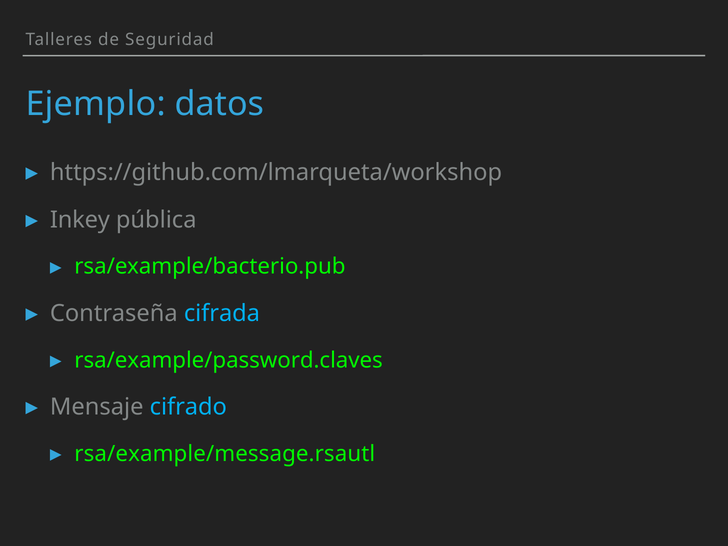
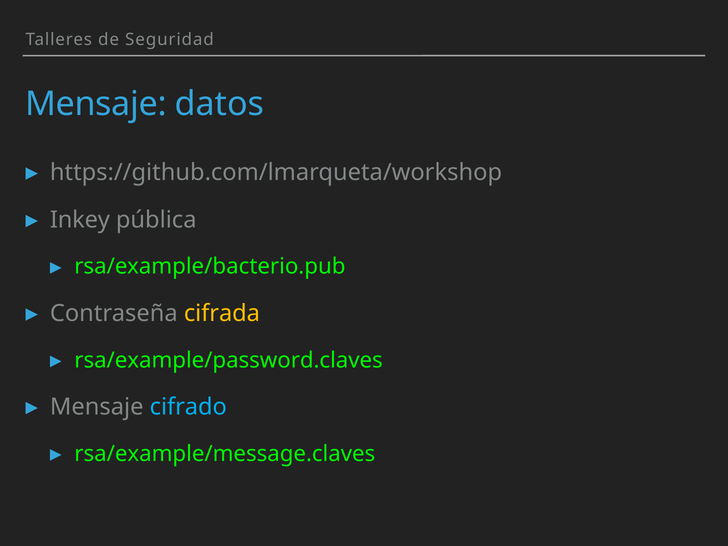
Ejemplo: Ejemplo -> Mensaje (96, 104)
cifrada colour: light blue -> yellow (222, 313)
rsa/example/message.rsautl: rsa/example/message.rsautl -> rsa/example/message.claves (225, 454)
